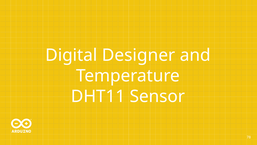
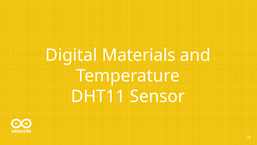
Designer: Designer -> Materials (139, 55)
